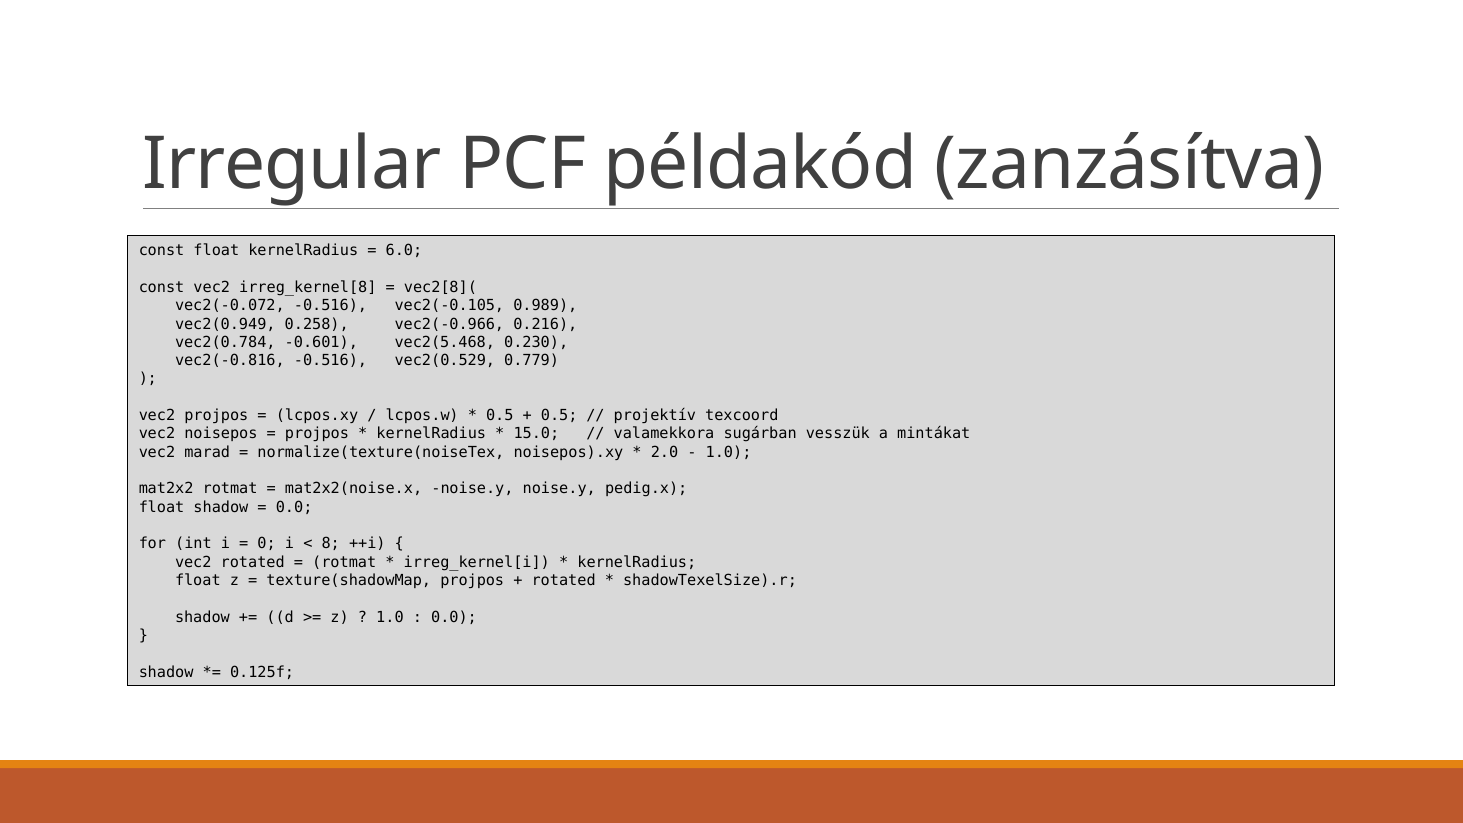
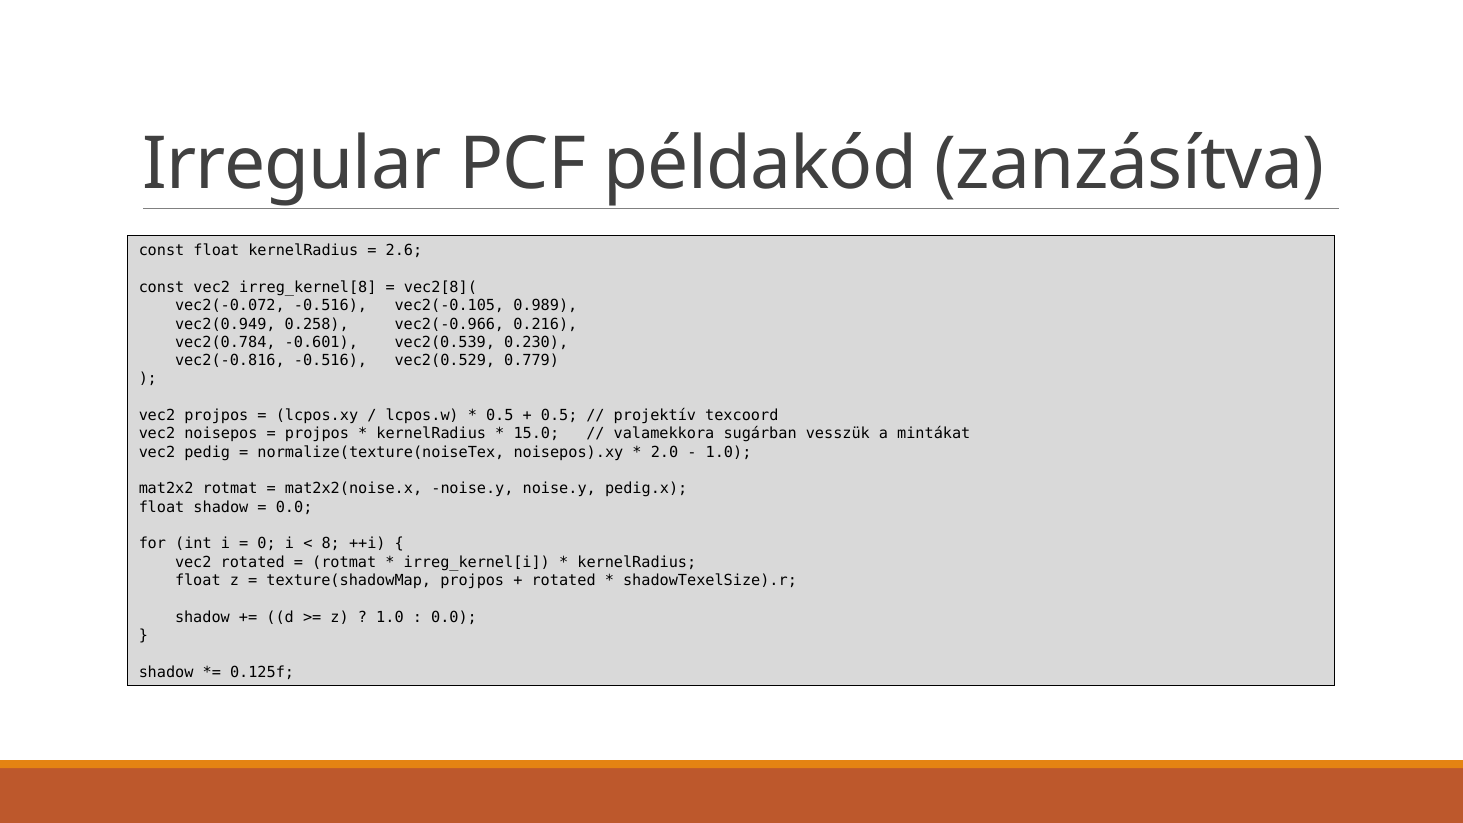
6.0: 6.0 -> 2.6 (404, 251)
vec2(5.468: vec2(5.468 -> vec2(0.539 (445, 342)
marad: marad -> pedig (207, 452)
